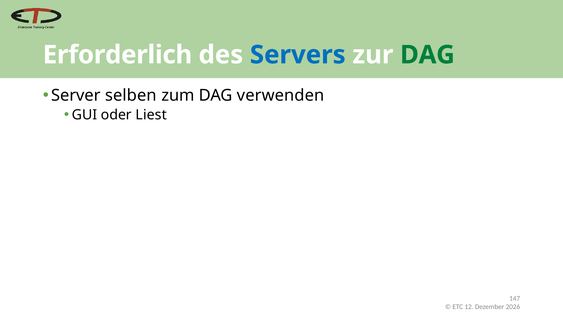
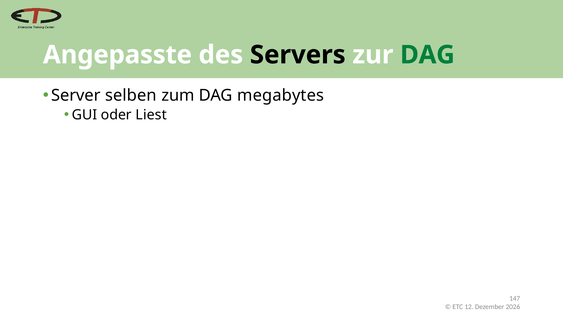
Erforderlich: Erforderlich -> Angepasste (117, 55)
Servers colour: blue -> black (298, 55)
verwenden: verwenden -> megabytes (281, 95)
